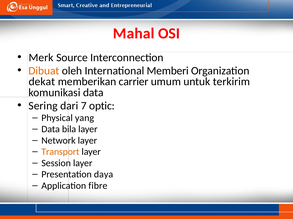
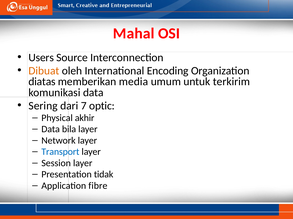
Merk: Merk -> Users (41, 58)
Memberi: Memberi -> Encoding (168, 71)
dekat: dekat -> diatas (42, 82)
carrier: carrier -> media (134, 82)
yang: yang -> akhir (85, 118)
Transport colour: orange -> blue (60, 152)
daya: daya -> tidak (104, 175)
